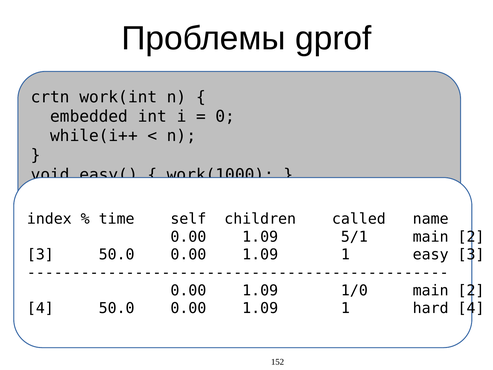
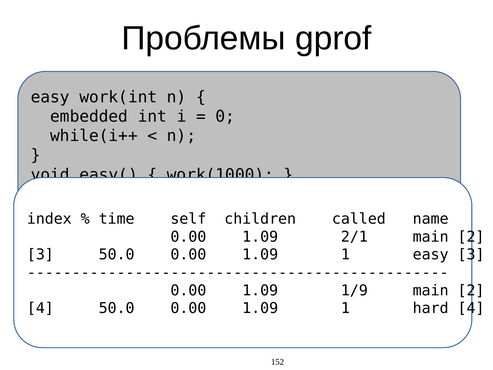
crtn: crtn -> easy (50, 97)
5/1: 5/1 -> 2/1 (354, 237)
1/0: 1/0 -> 1/9 (354, 290)
